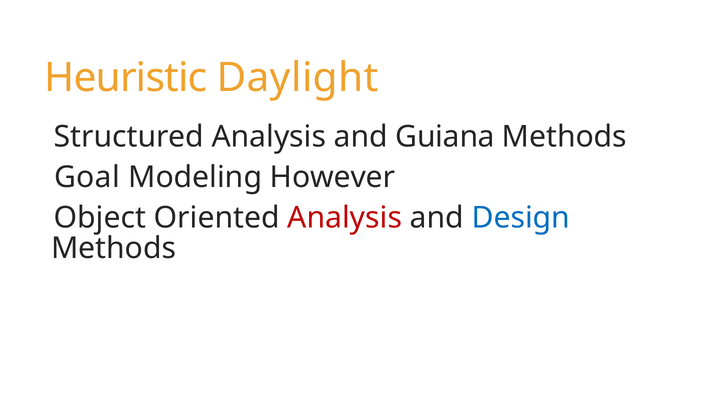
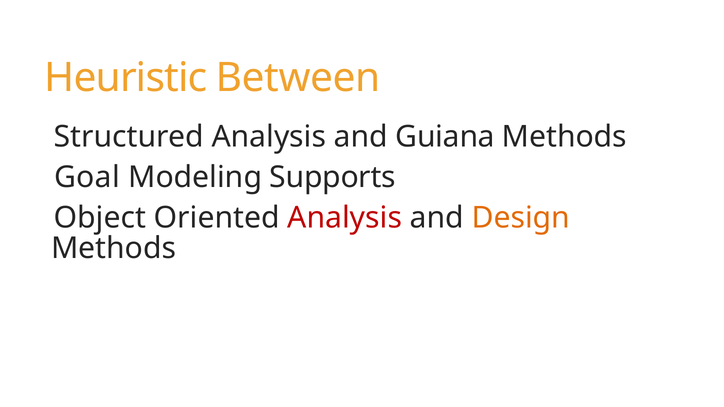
Daylight: Daylight -> Between (298, 78)
However: However -> Supports (333, 177)
Design colour: blue -> orange (521, 218)
